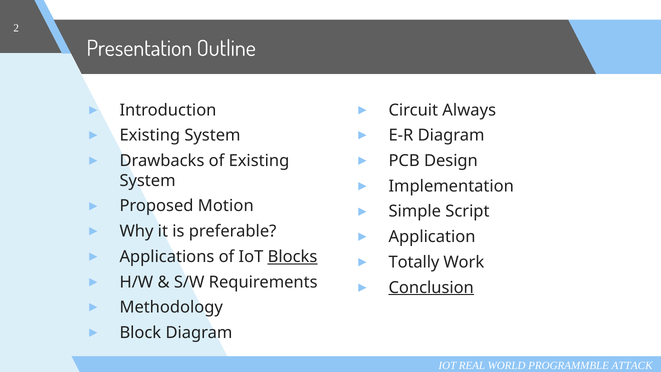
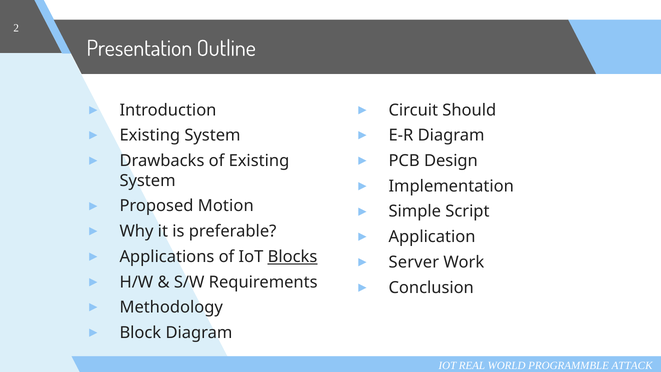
Always: Always -> Should (469, 110)
Totally: Totally -> Server (414, 262)
Conclusion underline: present -> none (431, 287)
